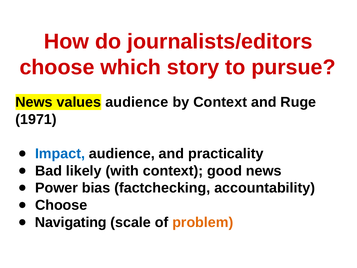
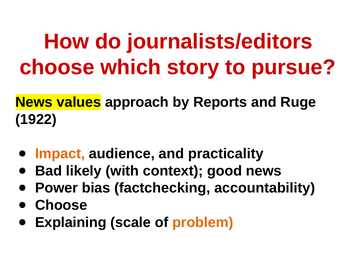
values audience: audience -> approach (137, 102)
by Context: Context -> Reports (220, 102)
1971: 1971 -> 1922 (36, 119)
Impact colour: blue -> orange (60, 154)
Navigating: Navigating -> Explaining (71, 222)
